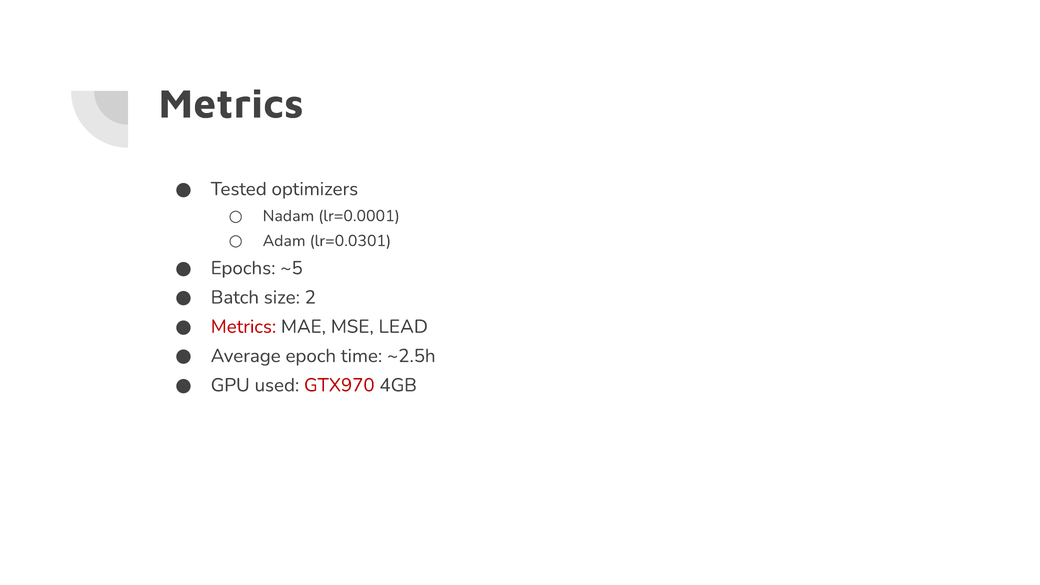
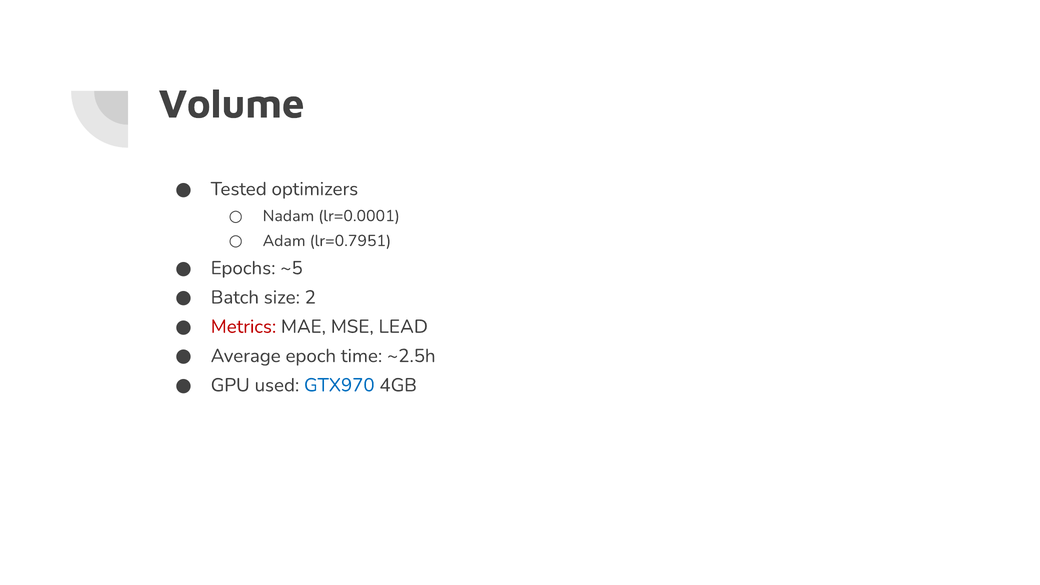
Metrics: Metrics -> Volume (232, 104)
lr=0.0301: lr=0.0301 -> lr=0.7951 (350, 241)
GTX970 colour: red -> blue (339, 385)
